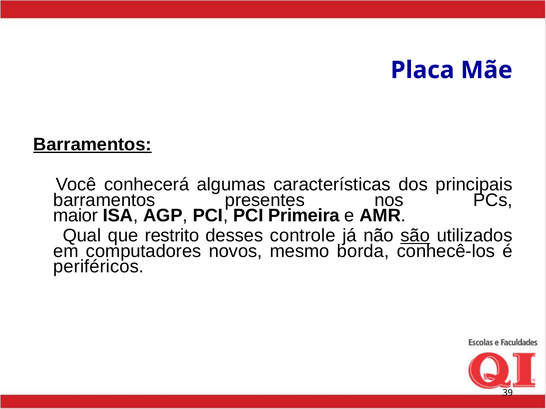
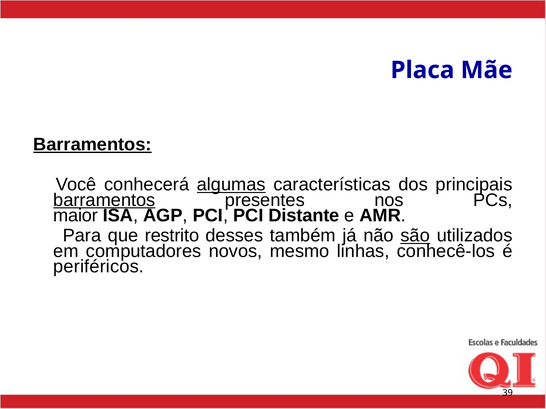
algumas underline: none -> present (231, 185)
barramentos underline: none -> present (104, 200)
Primeira: Primeira -> Distante (304, 216)
Qual: Qual -> Para (82, 236)
controle: controle -> também (303, 236)
borda: borda -> linhas (363, 251)
